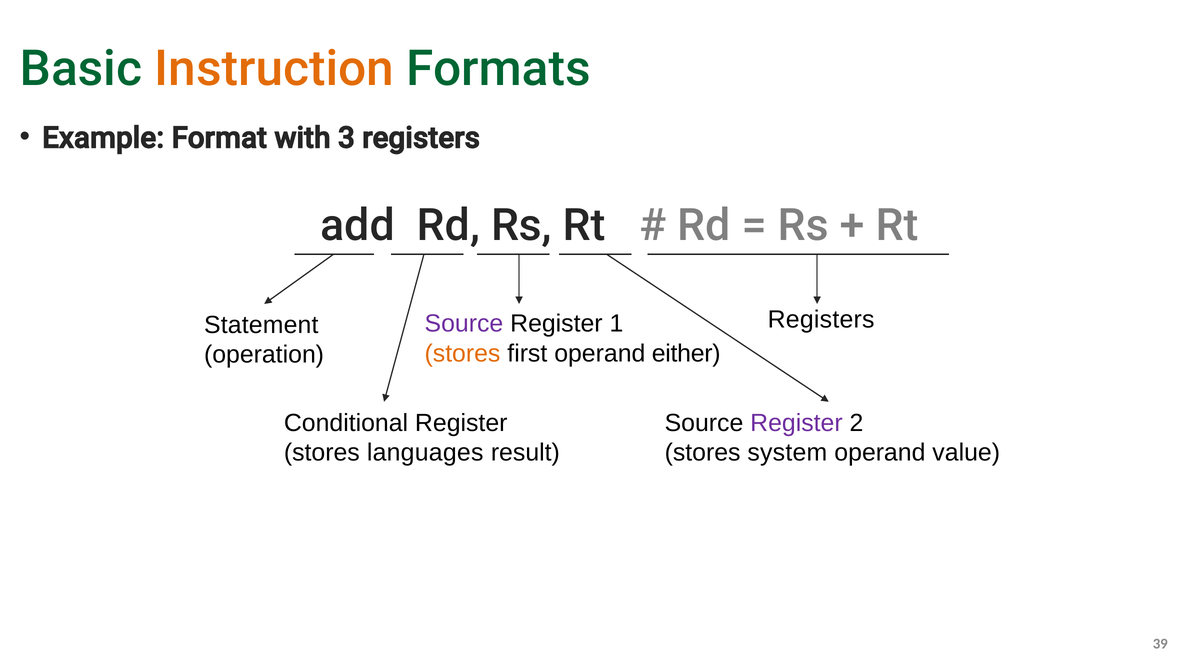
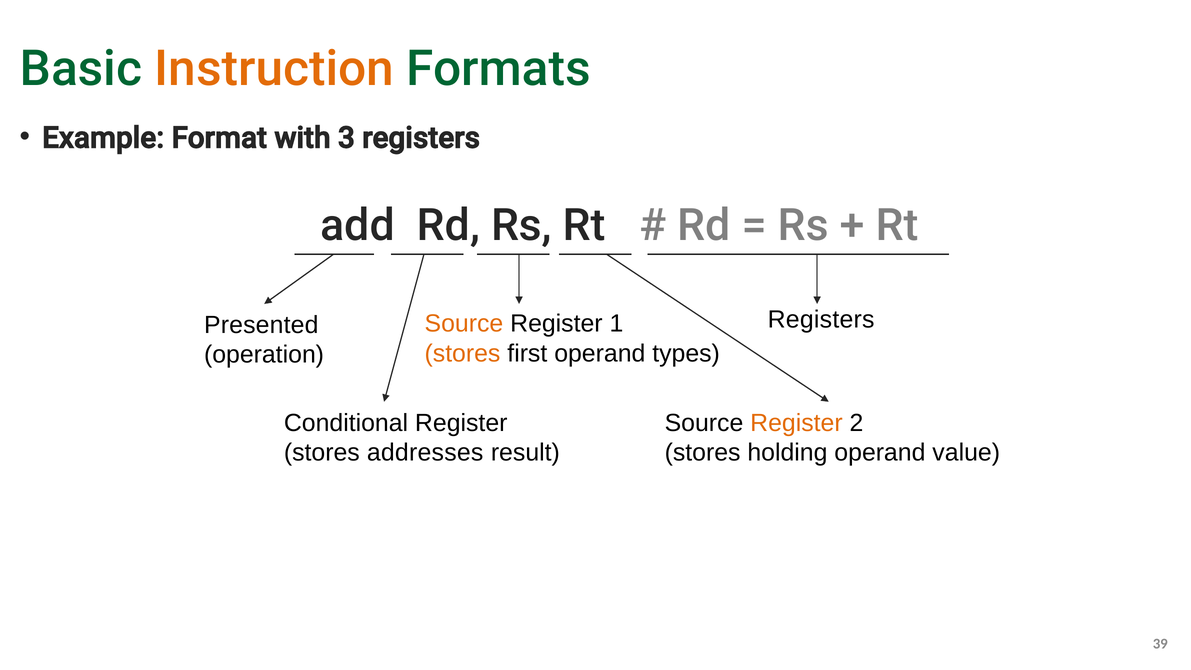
Source colour: purple -> orange (464, 324)
Statement: Statement -> Presented (261, 325)
either: either -> types (686, 353)
Register colour: purple -> orange (796, 423)
languages: languages -> addresses (425, 453)
system: system -> holding (787, 453)
